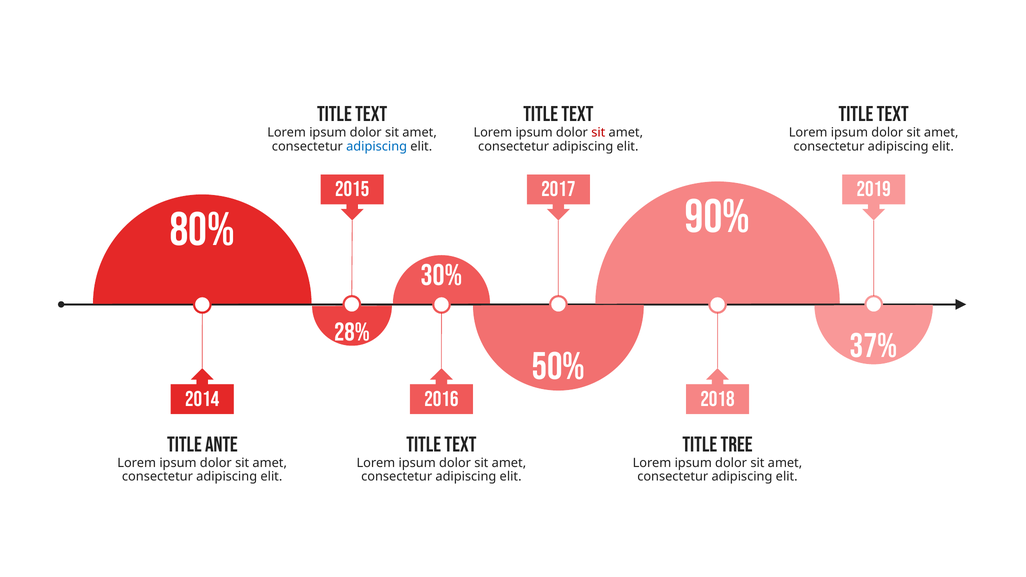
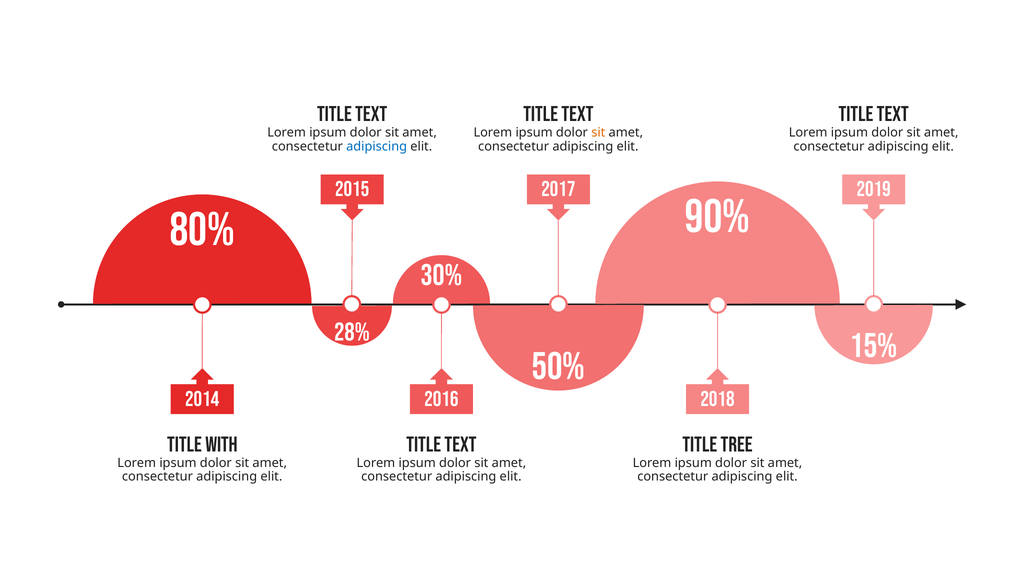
sit colour: red -> orange (598, 133)
37%: 37% -> 15% (874, 346)
Ante: Ante -> With (221, 445)
